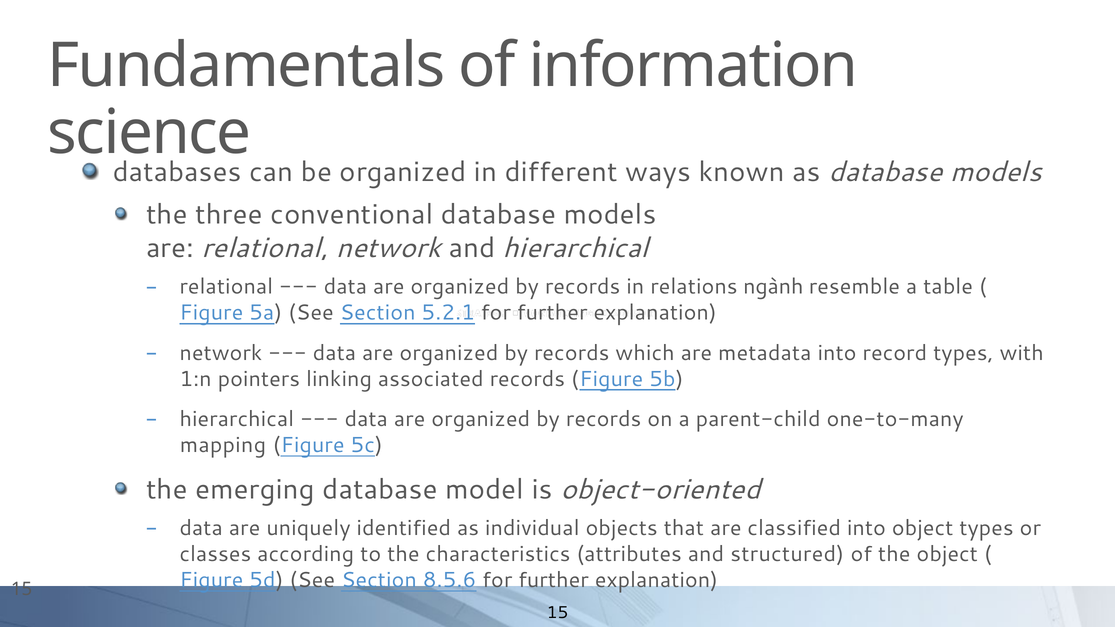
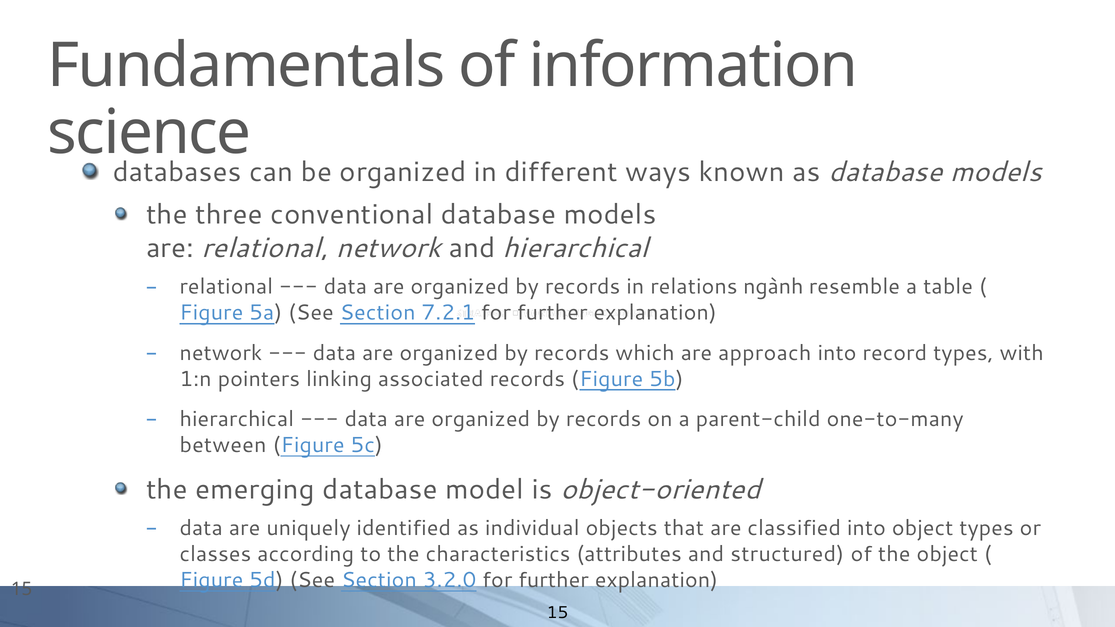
5.2.1: 5.2.1 -> 7.2.1 (448, 313)
metadata: metadata -> approach (765, 353)
mapping: mapping -> between (223, 445)
8.5.6: 8.5.6 -> 3.2.0 (450, 580)
